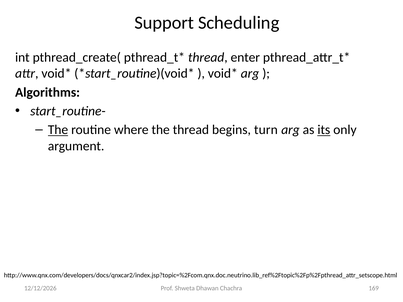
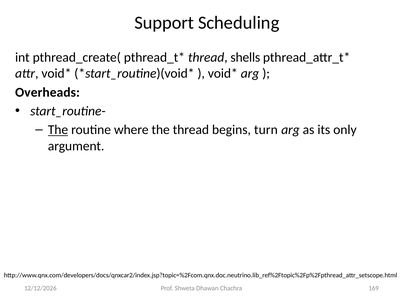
enter: enter -> shells (245, 57)
Algorithms: Algorithms -> Overheads (47, 92)
its underline: present -> none (324, 130)
